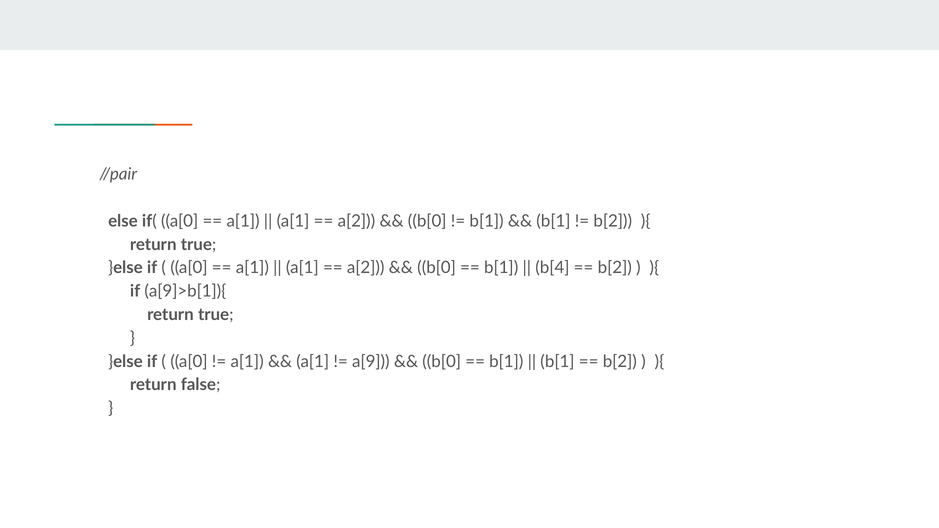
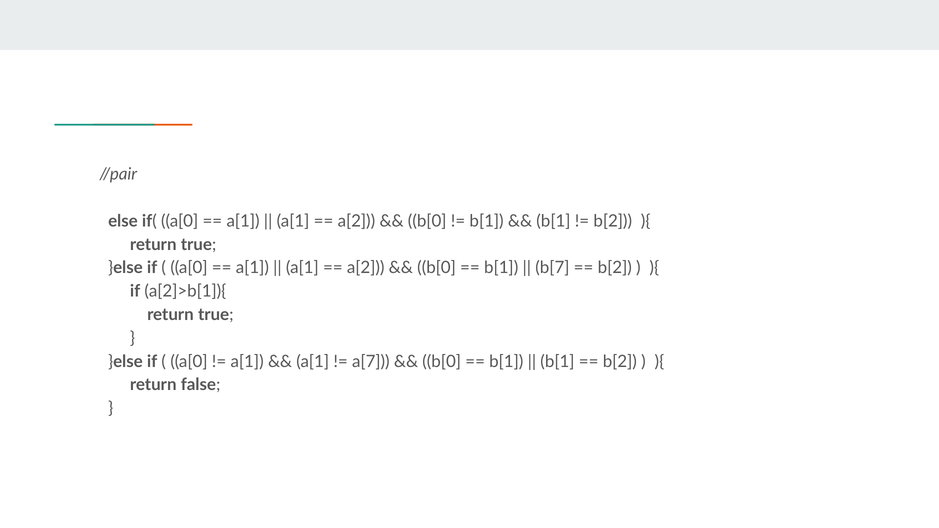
b[4: b[4 -> b[7 (552, 268)
a[9]>b[1]){: a[9]>b[1]){ -> a[2]>b[1]){ (185, 291)
a[9: a[9 -> a[7 (371, 362)
